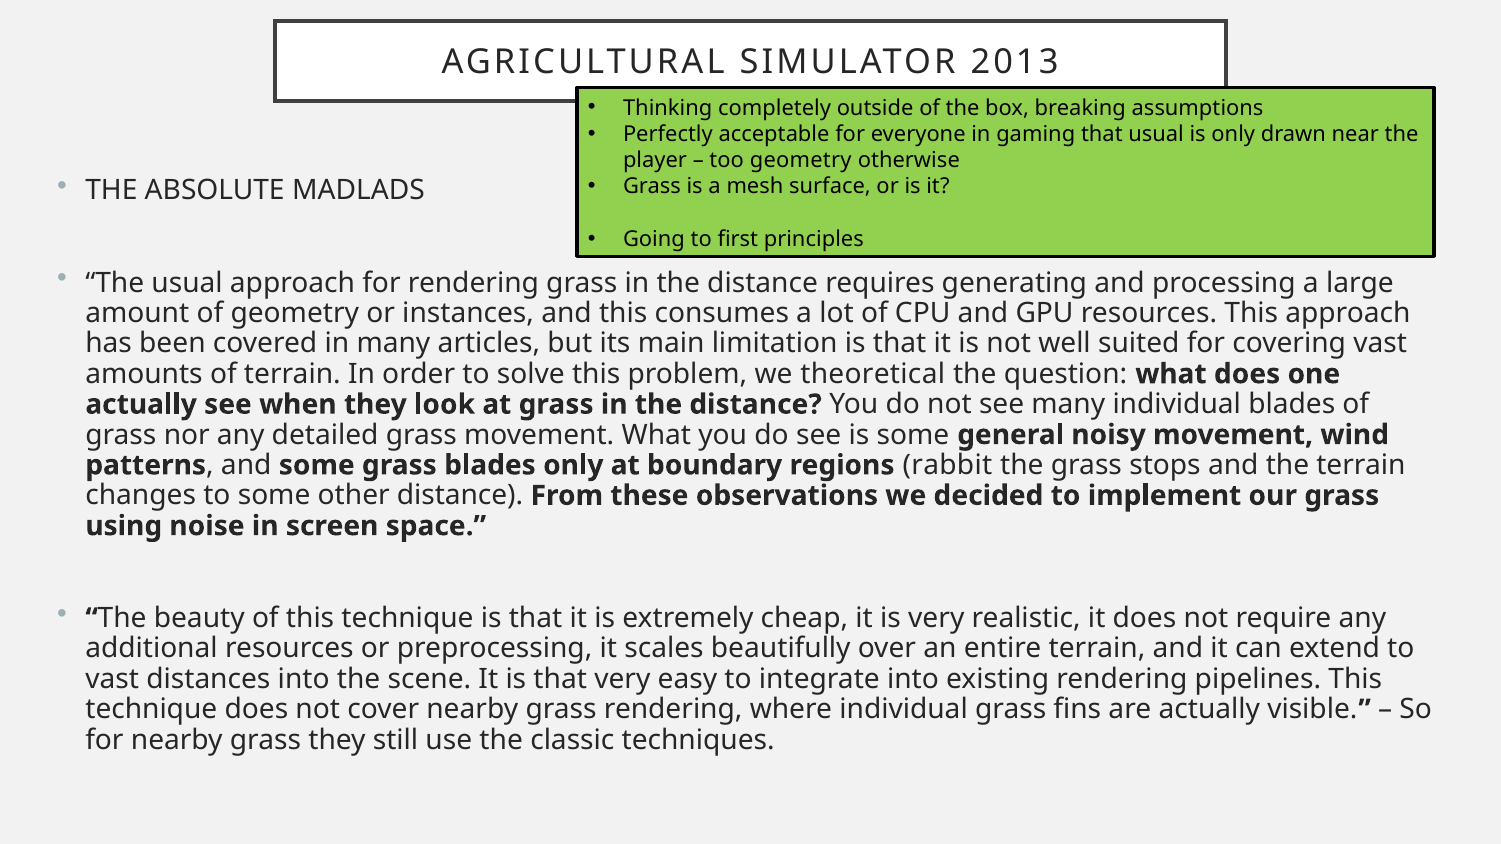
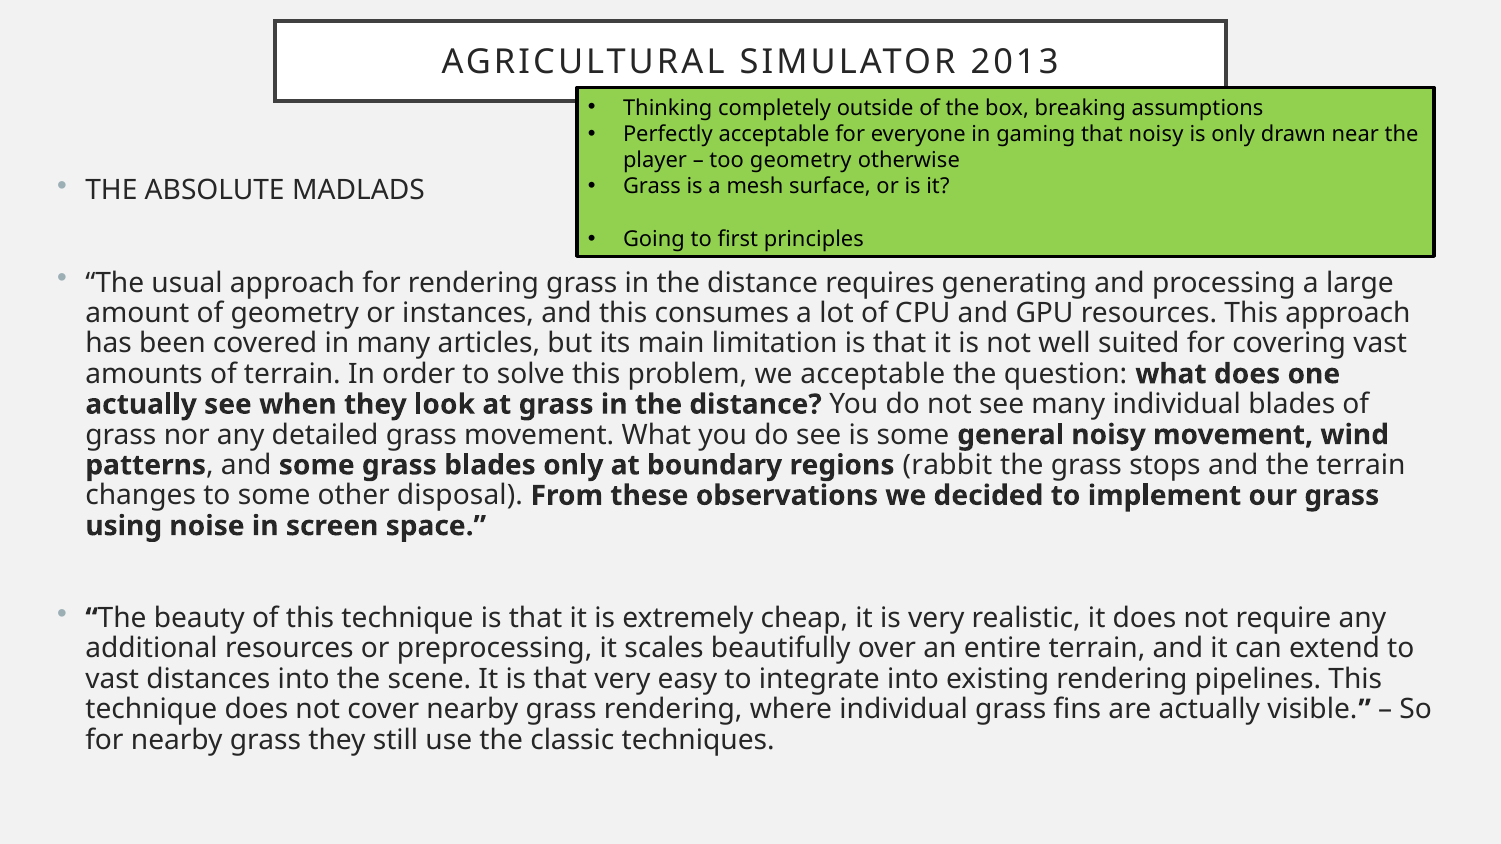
that usual: usual -> noisy (1156, 134)
we theoretical: theoretical -> acceptable (873, 374)
other distance: distance -> disposal (460, 496)
